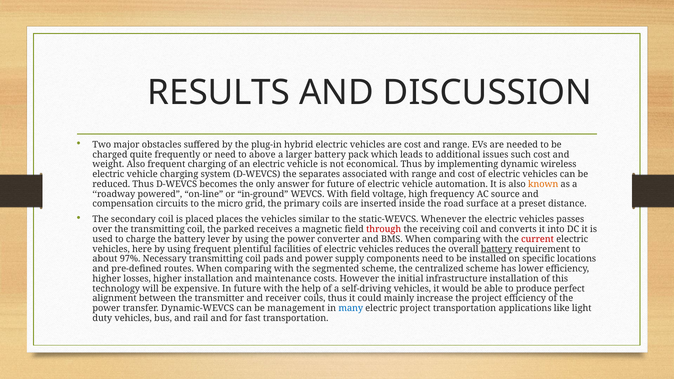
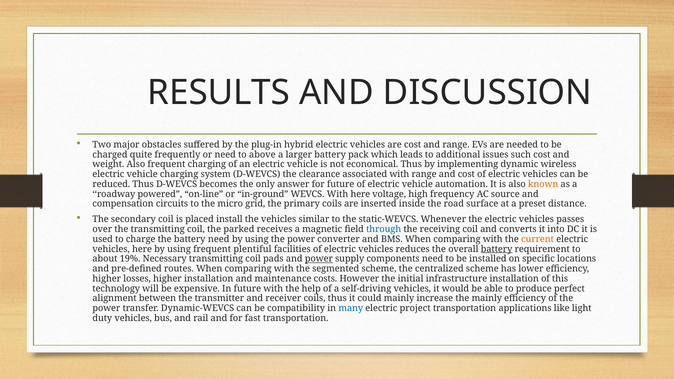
separates: separates -> clearance (320, 174)
With field: field -> here (360, 194)
places: places -> install (229, 219)
through colour: red -> blue (384, 229)
battery lever: lever -> need (219, 239)
current colour: red -> orange (538, 239)
97%: 97% -> 19% (130, 259)
power underline: none -> present (319, 259)
the project: project -> mainly (487, 298)
management: management -> compatibility (296, 308)
